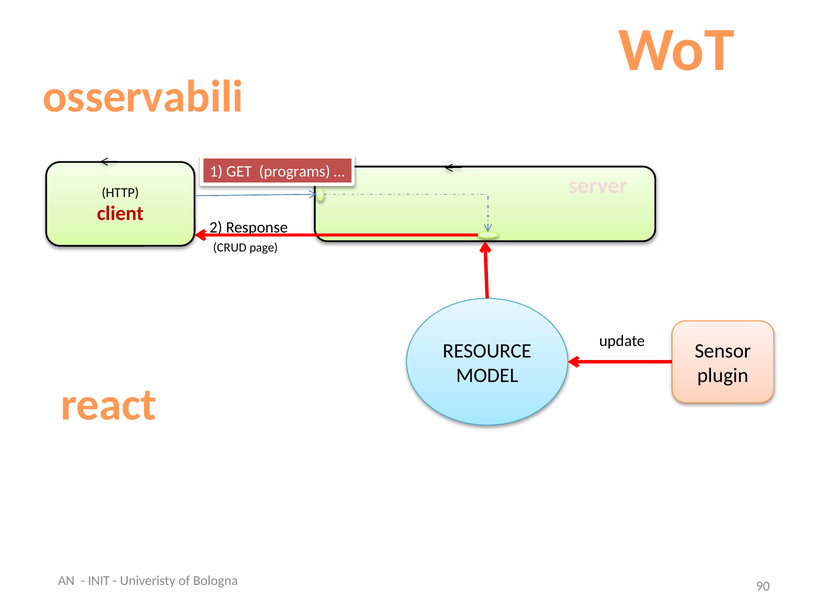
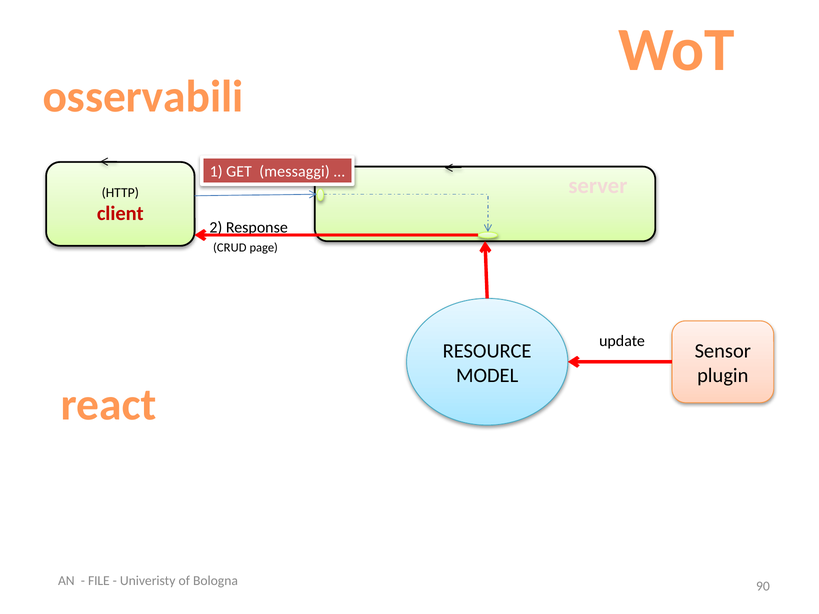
programs: programs -> messaggi (295, 172)
INIT: INIT -> FILE (99, 581)
